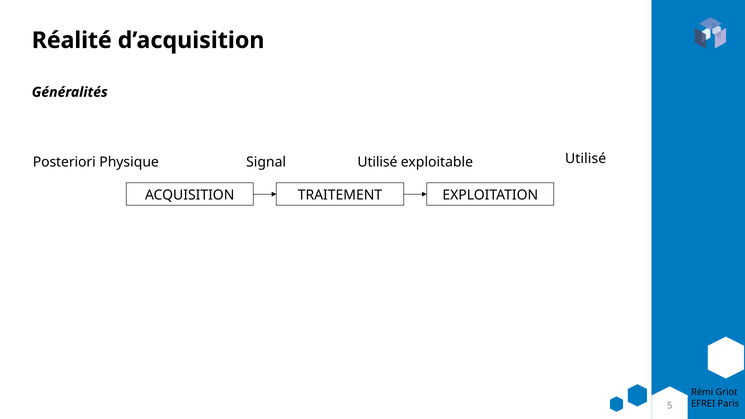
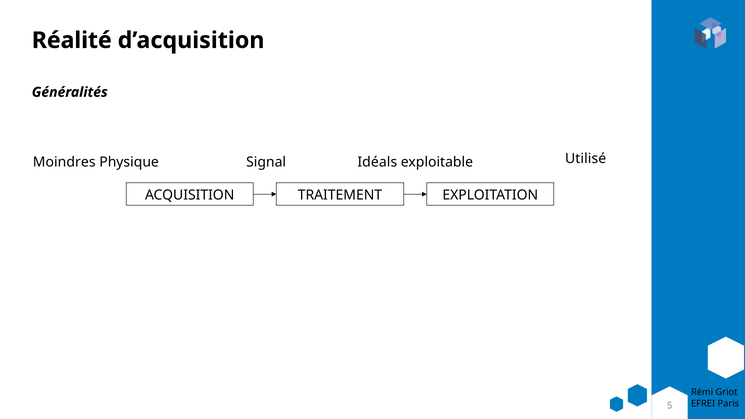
Posteriori: Posteriori -> Moindres (64, 162)
Signal Utilisé: Utilisé -> Idéals (377, 162)
